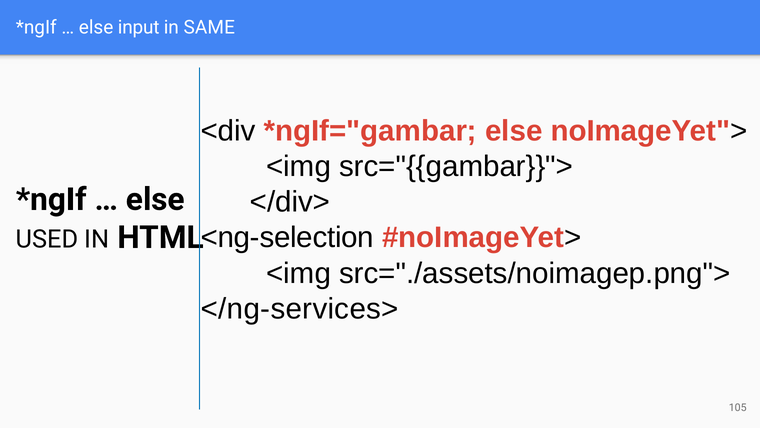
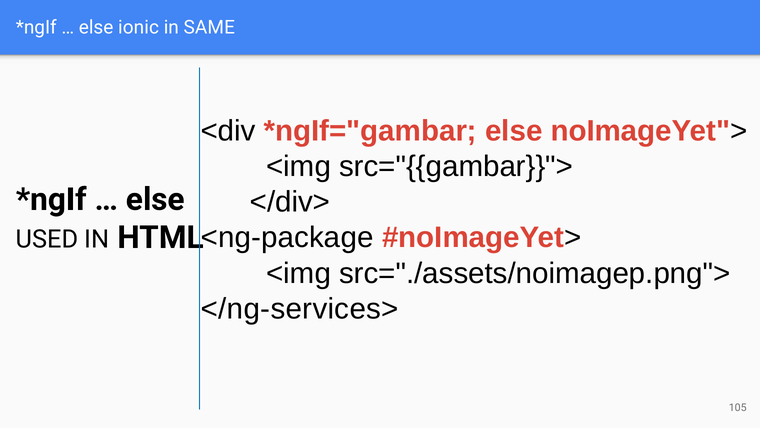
input: input -> ionic (139, 28)
<ng-selection: <ng-selection -> <ng-package (287, 237)
